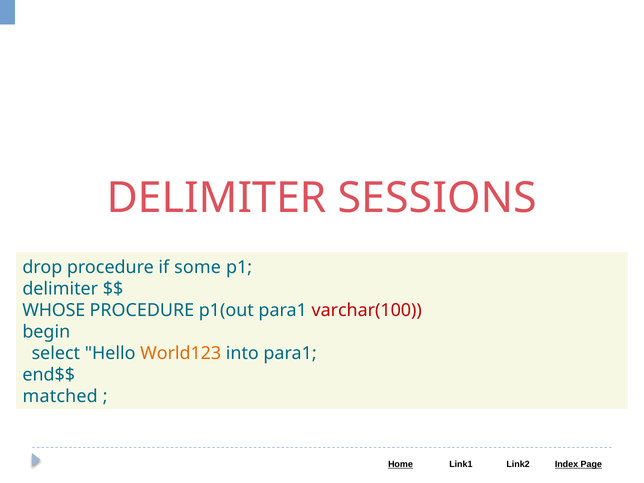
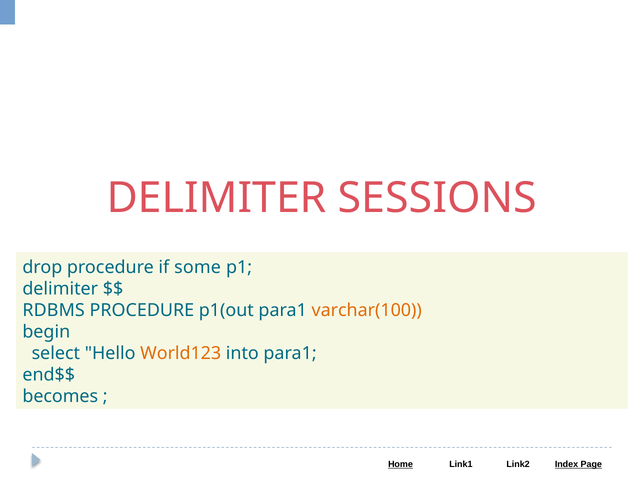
WHOSE: WHOSE -> RDBMS (54, 310)
varchar(100 colour: red -> orange (367, 310)
matched: matched -> becomes (60, 396)
